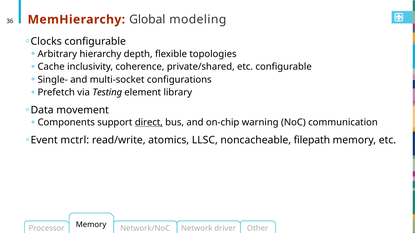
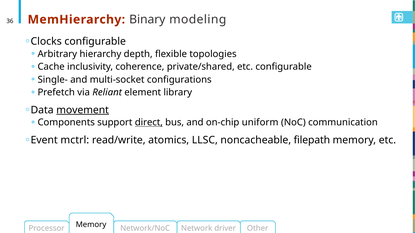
Global: Global -> Binary (147, 20)
Testing: Testing -> Reliant (107, 93)
movement underline: none -> present (83, 110)
warning: warning -> uniform (260, 123)
